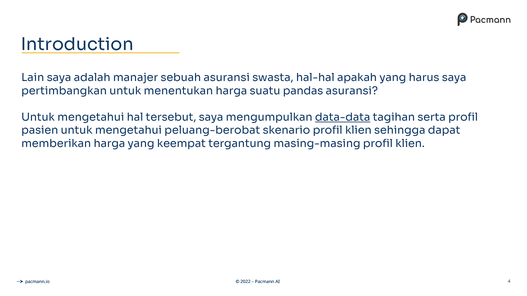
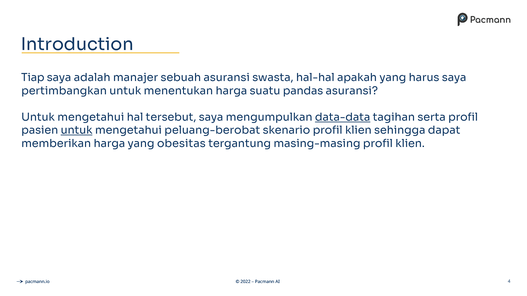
Lain: Lain -> Tiap (33, 78)
untuk underline: none -> present (77, 131)
keempat: keempat -> obesitas (181, 144)
